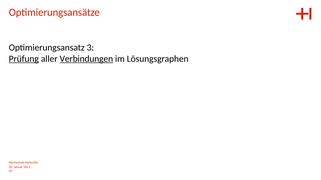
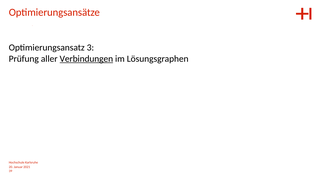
Prüfung underline: present -> none (24, 59)
